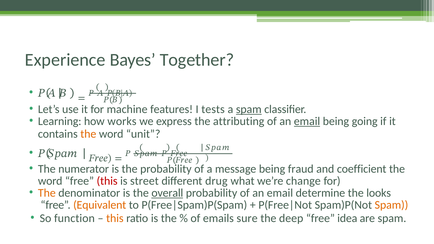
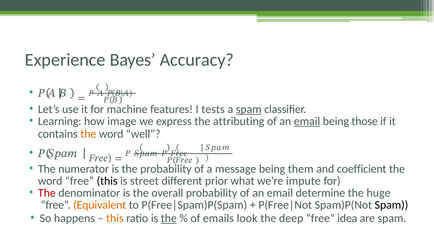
Together: Together -> Accuracy (197, 60)
works: works -> image (122, 121)
going: going -> those (365, 121)
unit: unit -> well (143, 134)
fraud: fraud -> them (301, 169)
this colour: red -> black (107, 181)
drug: drug -> prior (216, 181)
change: change -> impute (303, 181)
The colour: orange -> red (47, 193)
overall underline: present -> none (167, 193)
looks: looks -> huge (379, 193)
Spam colour: orange -> black (391, 205)
function: function -> happens (74, 218)
the underline: none -> present (169, 218)
sure: sure -> look (247, 218)
